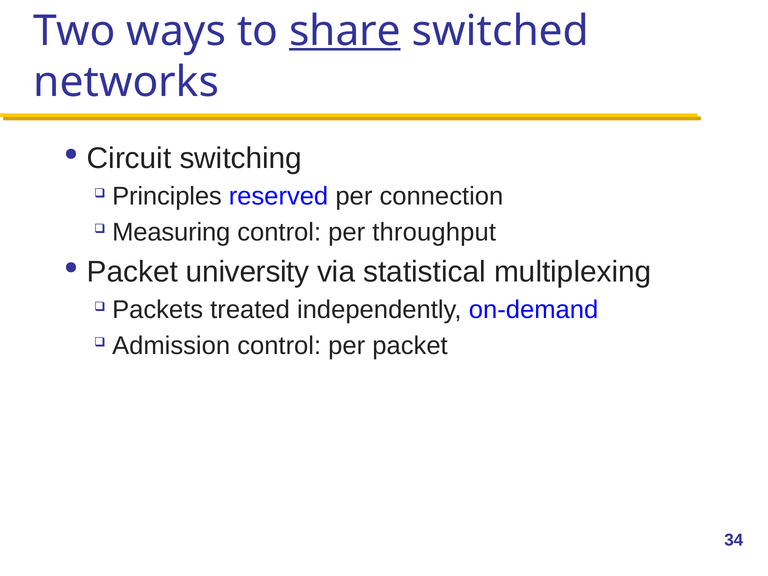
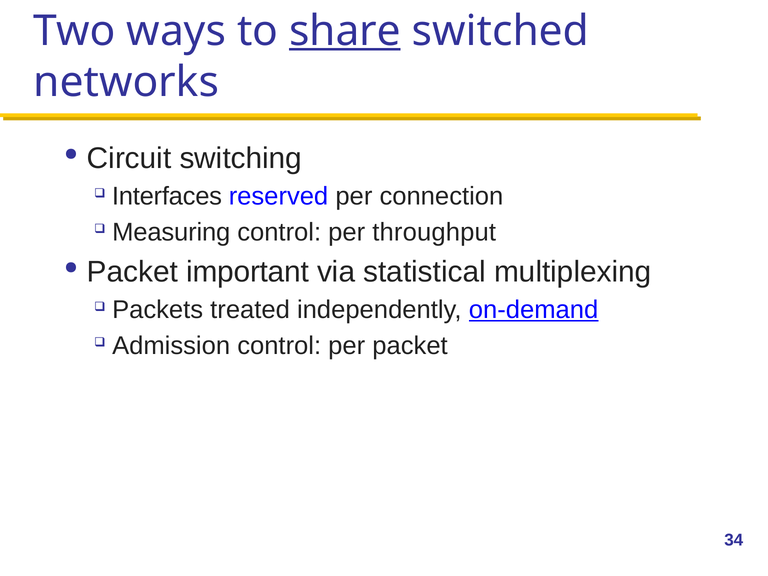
Principles: Principles -> Interfaces (167, 196)
university: university -> important (248, 272)
on-demand underline: none -> present (534, 310)
